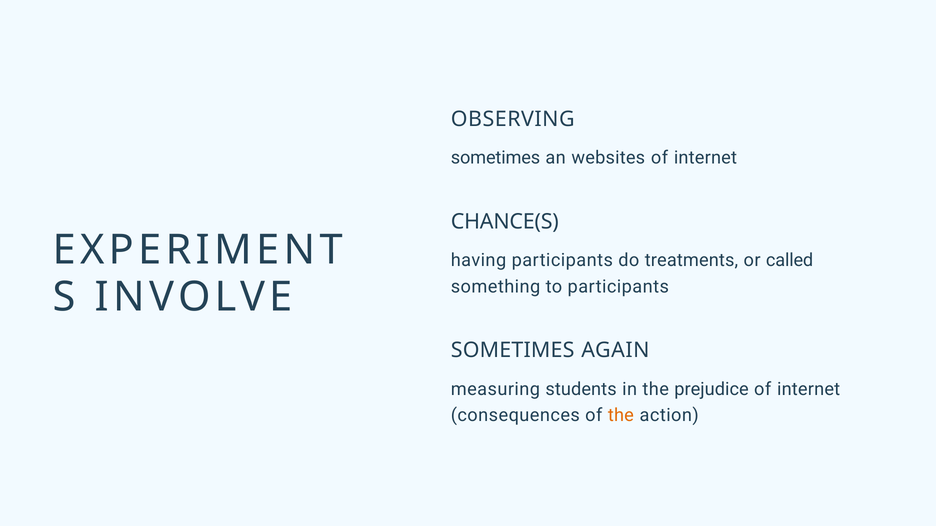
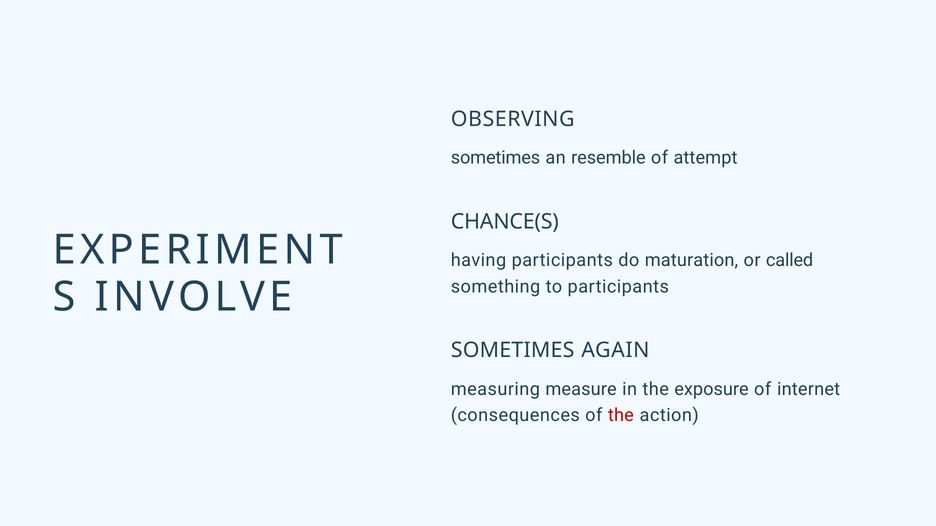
websites: websites -> resemble (608, 158)
internet: internet -> attempt (706, 158)
treatments: treatments -> maturation (691, 261)
students: students -> measure (581, 389)
prejudice: prejudice -> exposure (712, 389)
the colour: orange -> red (621, 416)
